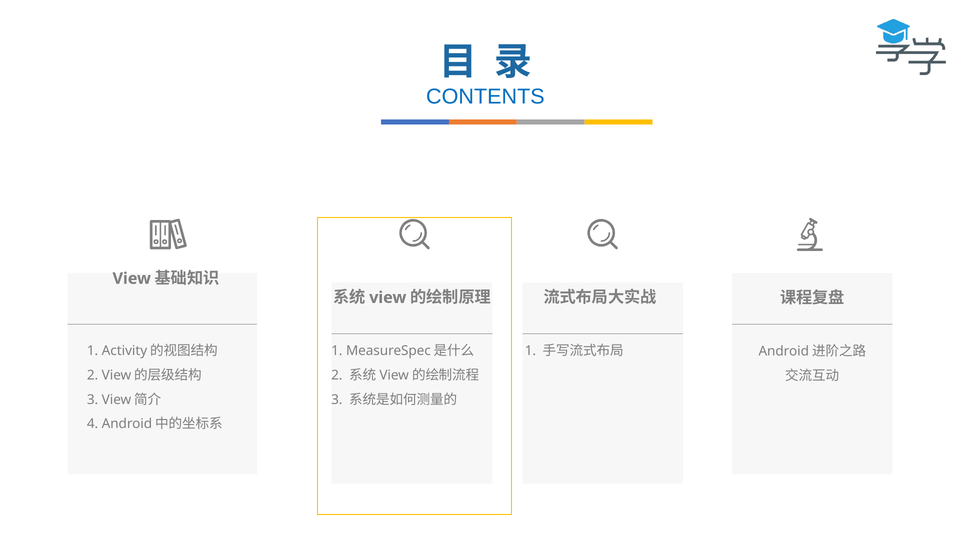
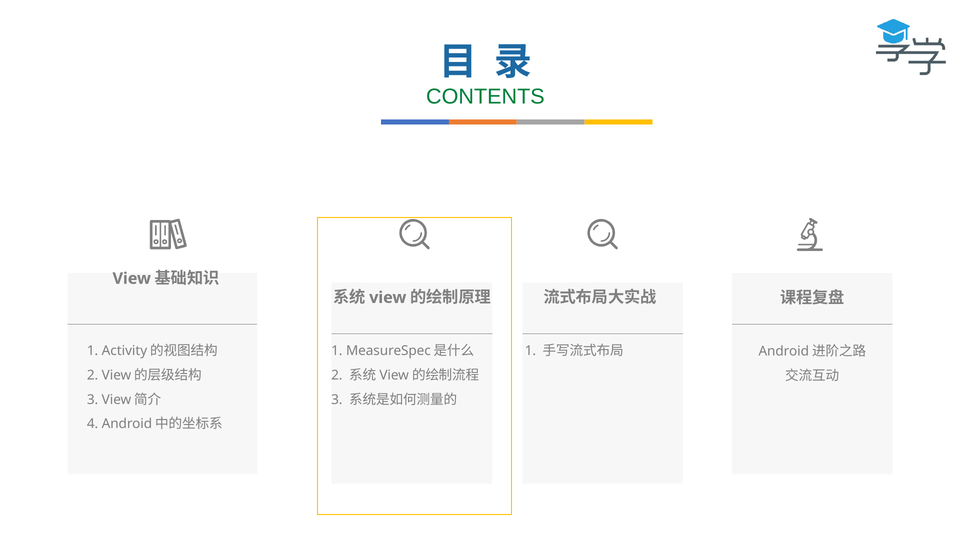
CONTENTS colour: blue -> green (485, 97)
